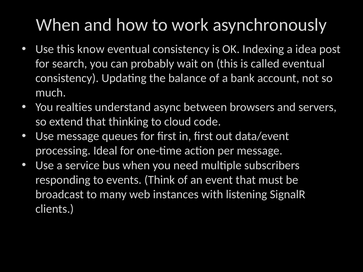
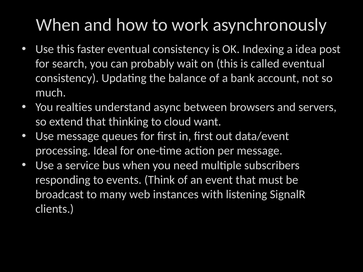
know: know -> faster (91, 49)
code: code -> want (207, 122)
